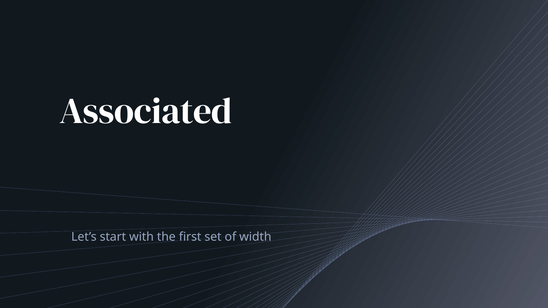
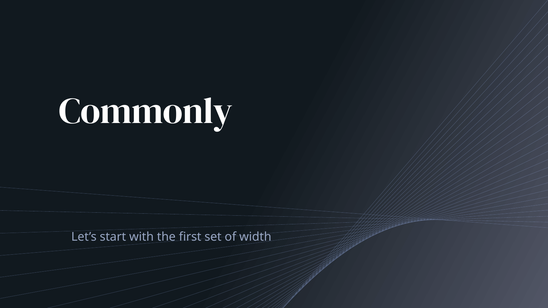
Associated: Associated -> Commonly (146, 111)
